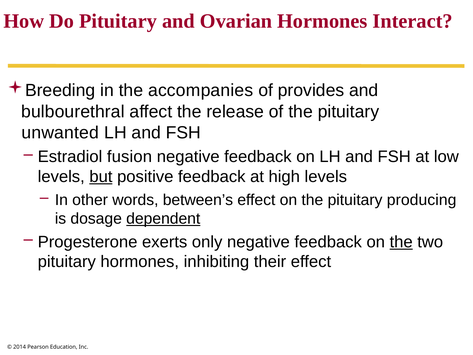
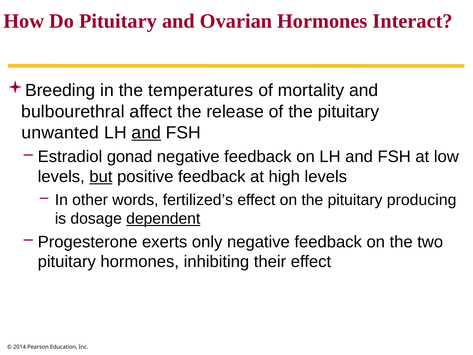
accompanies: accompanies -> temperatures (201, 90)
provides: provides -> mortality (311, 90)
and underline: none -> present (146, 133)
fusion: fusion -> gonad (130, 157)
between’s: between’s -> fertilized’s (198, 200)
the underline: present -> none (401, 242)
